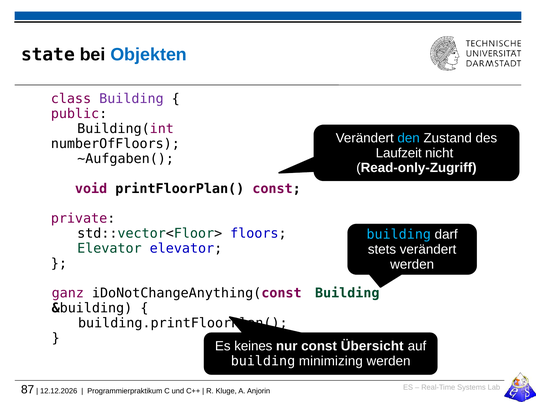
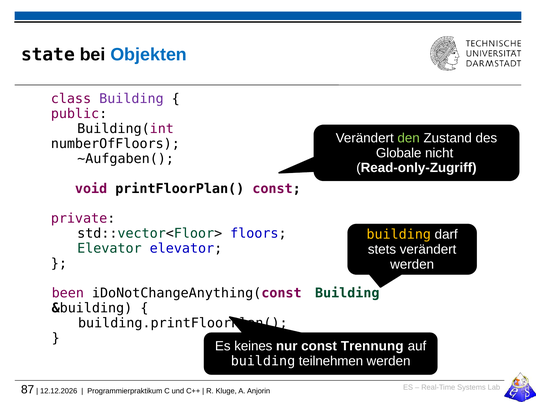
den colour: light blue -> light green (409, 138)
Laufzeit: Laufzeit -> Globale (399, 153)
building colour: light blue -> yellow (399, 234)
ganz: ganz -> been (68, 293)
Übersicht: Übersicht -> Trennung (372, 346)
minimizing: minimizing -> teilnehmen (331, 361)
